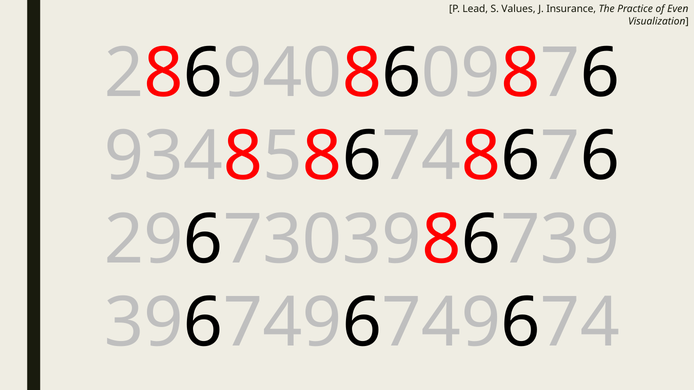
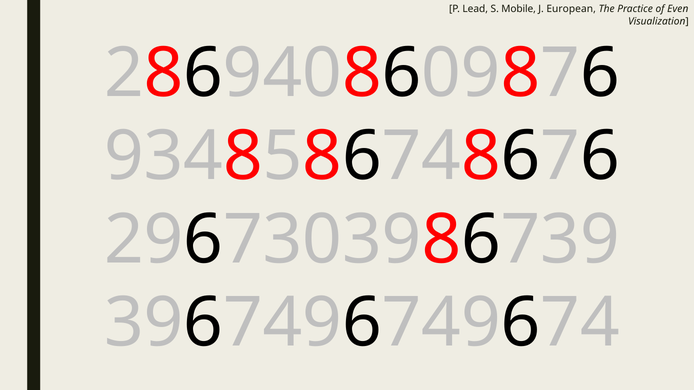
Values: Values -> Mobile (519, 9)
Insurance: Insurance -> European (571, 9)
